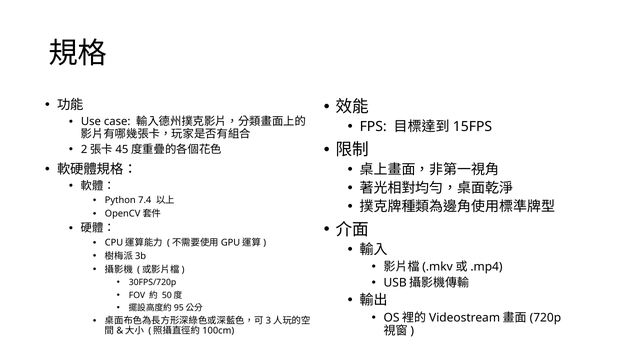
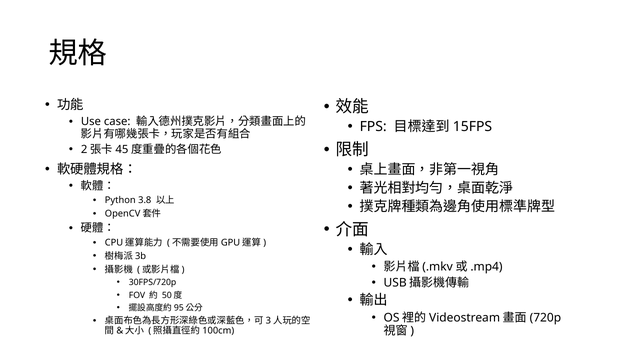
7.4: 7.4 -> 3.8 (145, 200)
